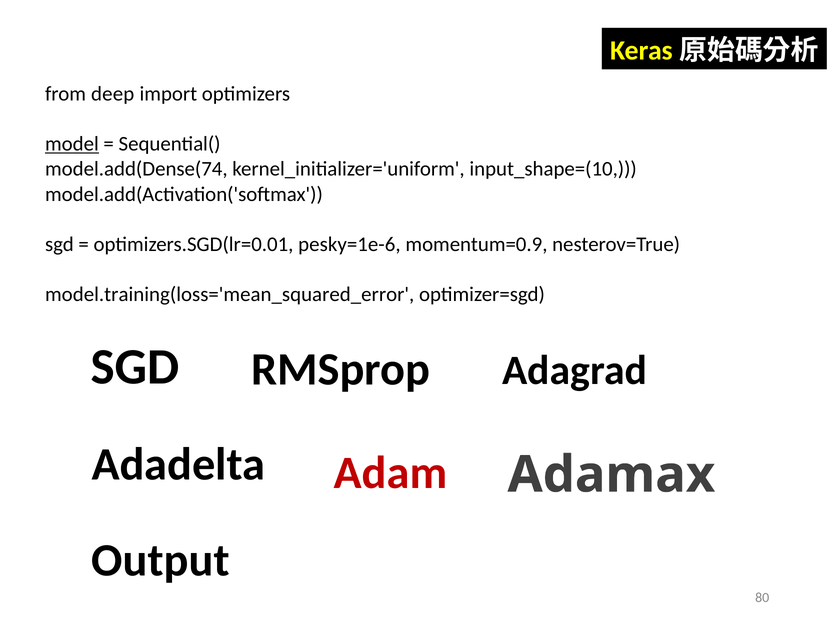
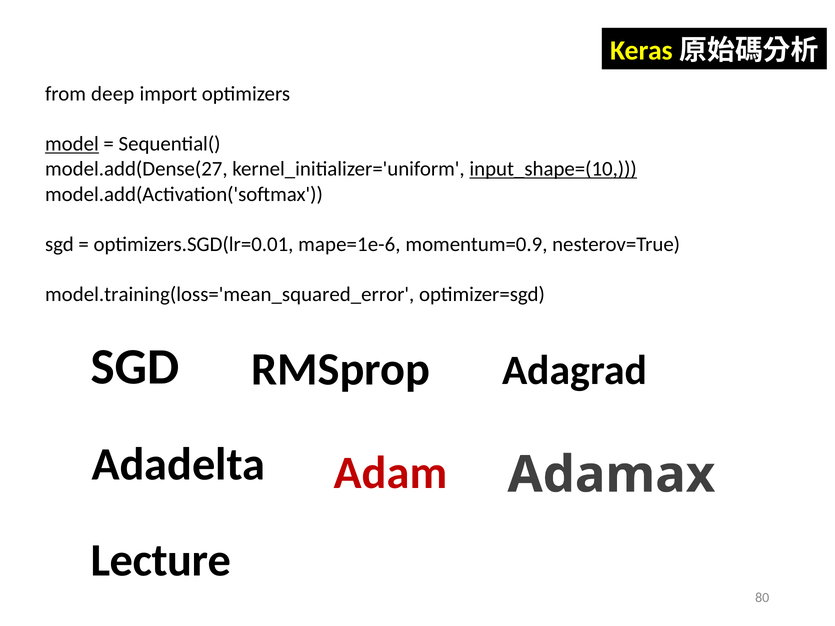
model.add(Dense(74: model.add(Dense(74 -> model.add(Dense(27 (136, 169)
input_shape=(10 underline: none -> present (553, 169)
pesky=1e-6: pesky=1e-6 -> mape=1e-6 (349, 244)
Output: Output -> Lecture (161, 561)
